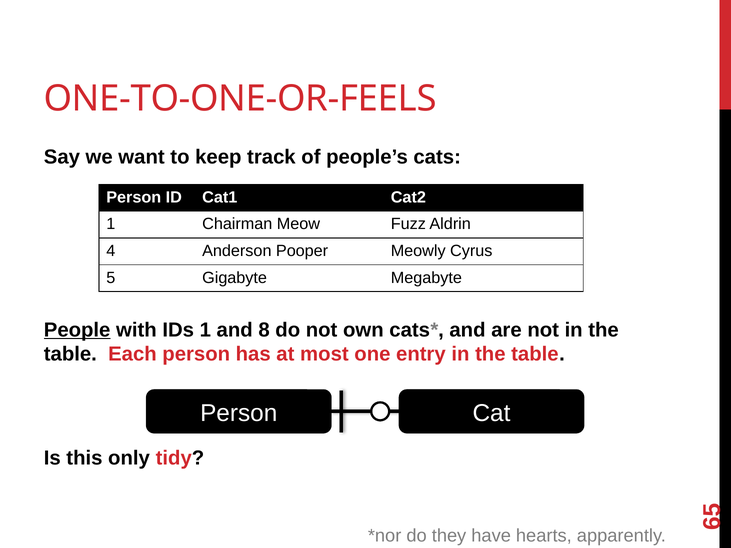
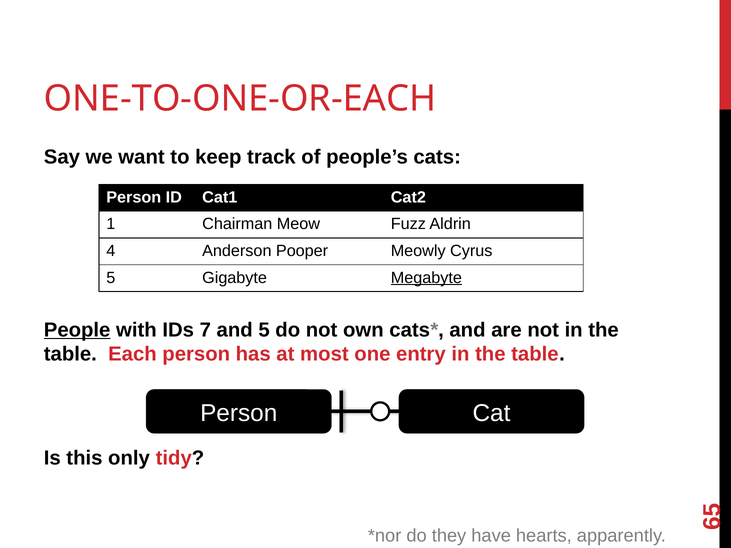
ONE-TO-ONE-OR-FEELS: ONE-TO-ONE-OR-FEELS -> ONE-TO-ONE-OR-EACH (240, 99)
Megabyte underline: none -> present (426, 278)
IDs 1: 1 -> 7 (205, 330)
and 8: 8 -> 5 (264, 330)
